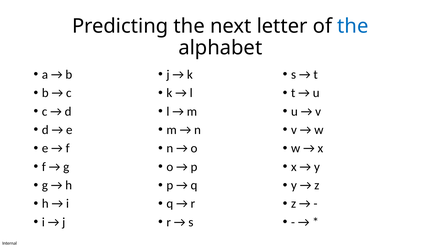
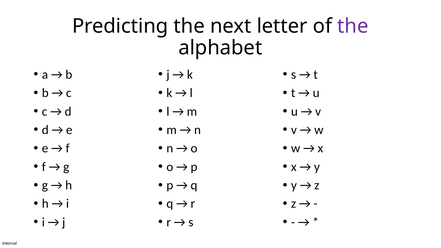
the colour: blue -> purple (353, 26)
